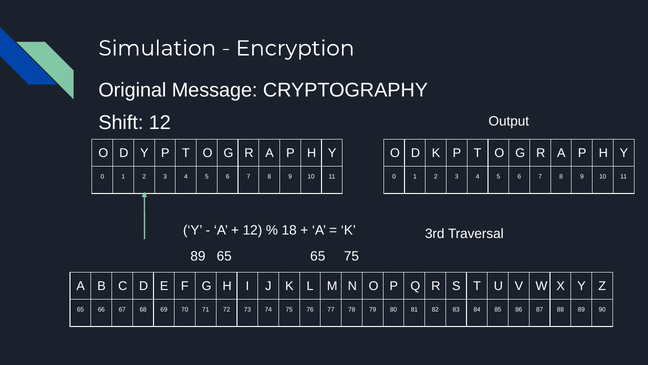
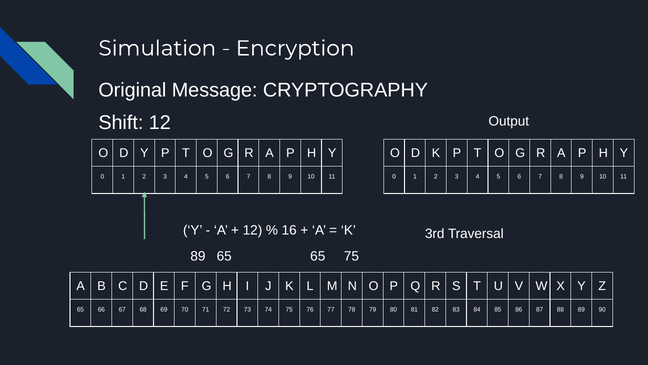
18: 18 -> 16 (289, 230)
